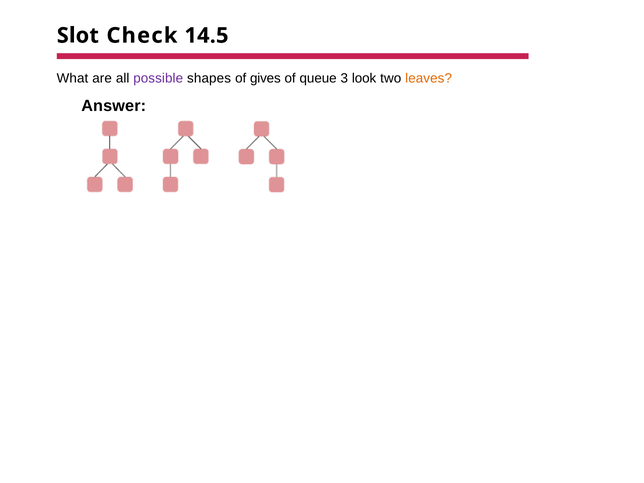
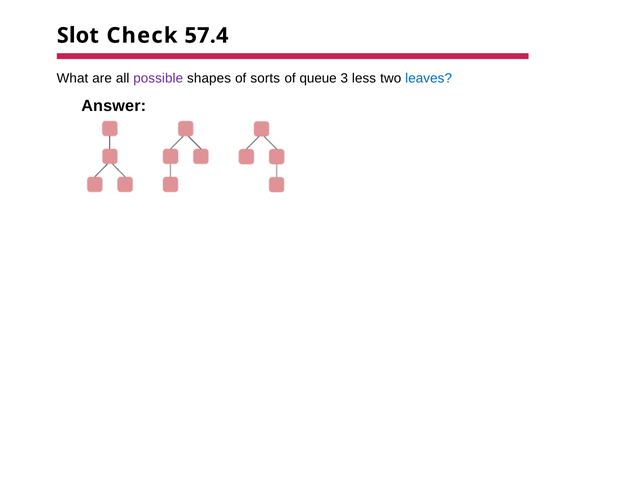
14.5: 14.5 -> 57.4 (206, 36)
gives: gives -> sorts (265, 78)
look: look -> less (364, 78)
leaves colour: orange -> blue (429, 78)
